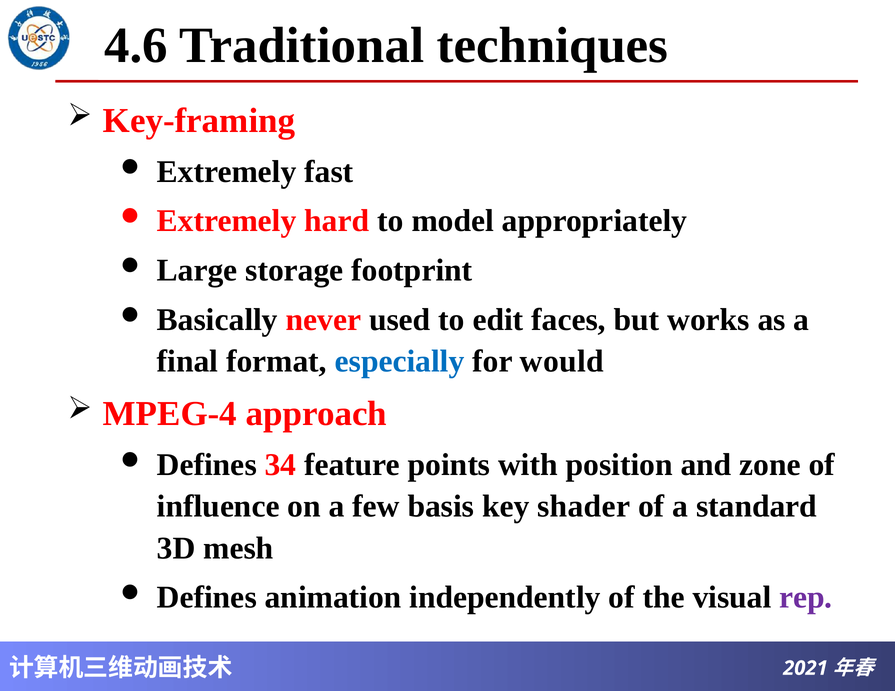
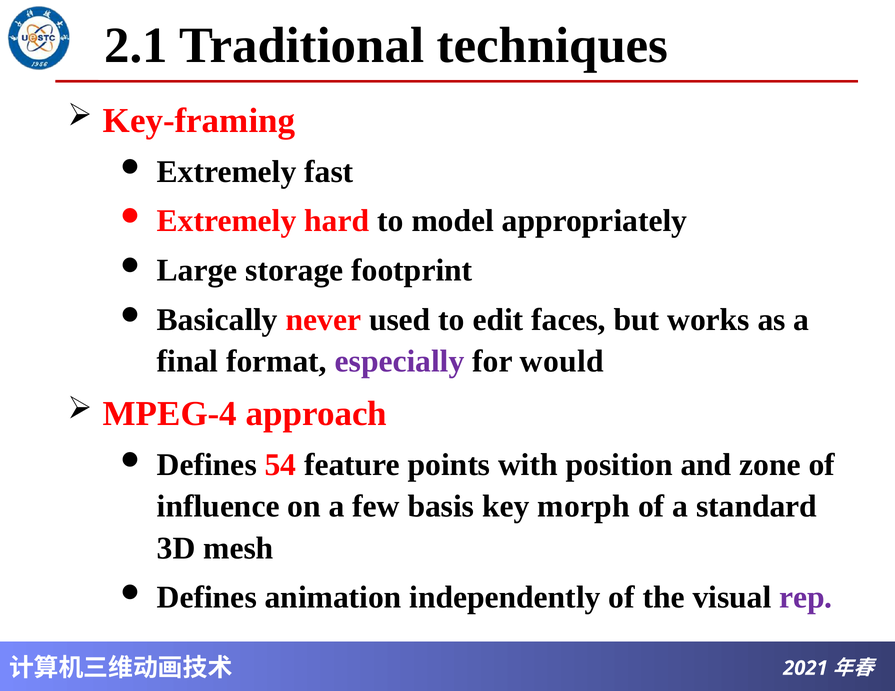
4.6: 4.6 -> 2.1 (136, 45)
especially colour: blue -> purple (400, 362)
34: 34 -> 54 (281, 465)
shader: shader -> morph (584, 507)
